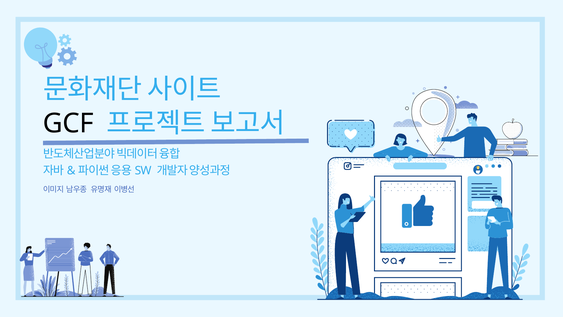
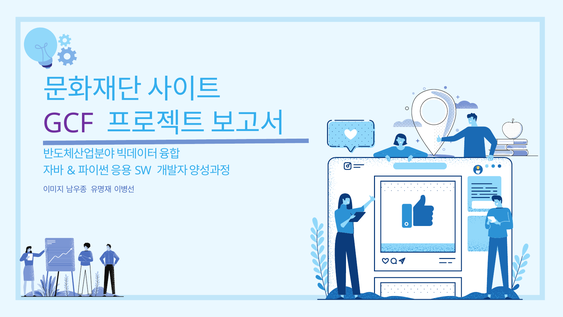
GCF colour: black -> purple (68, 123)
